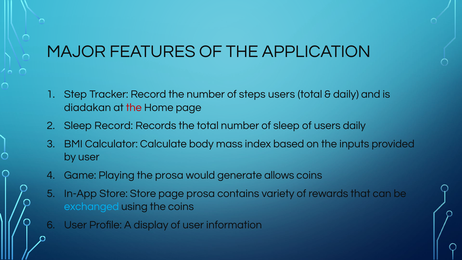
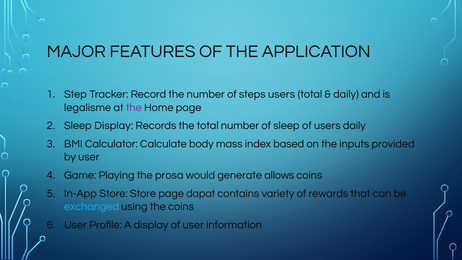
diadakan: diadakan -> legalisme (88, 107)
the colour: red -> purple (134, 107)
Sleep Record: Record -> Display (114, 126)
page prosa: prosa -> dapat (201, 193)
